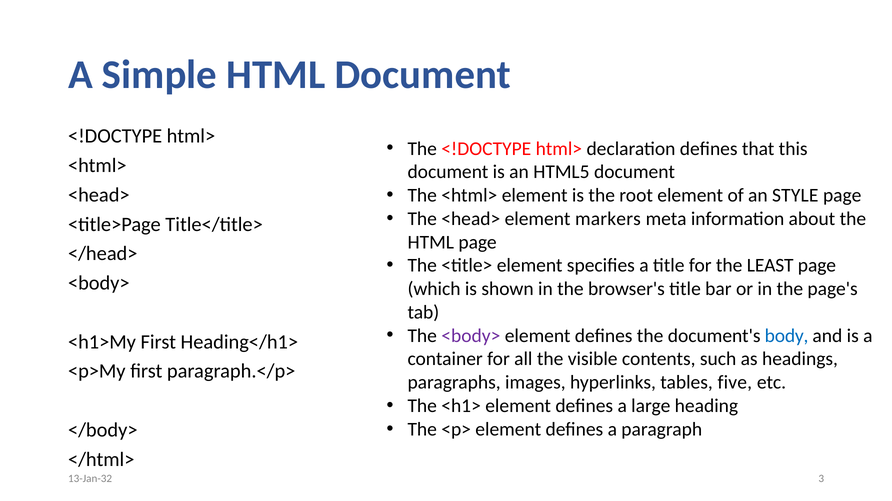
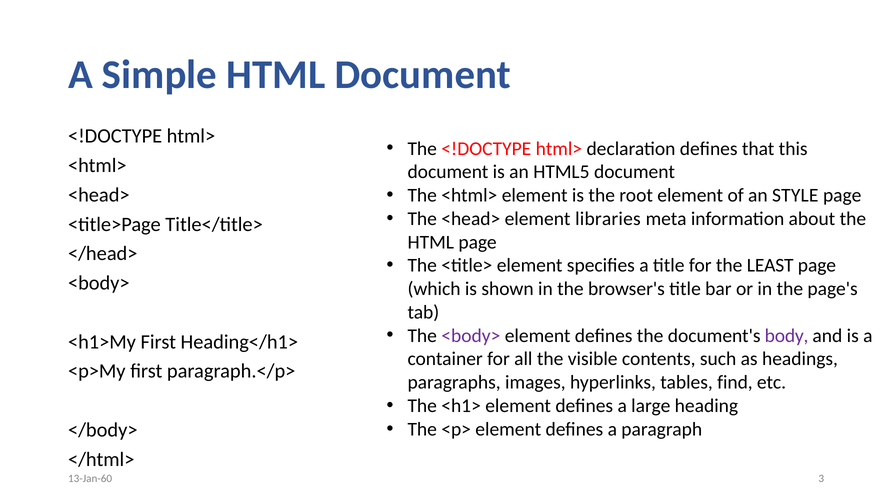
markers: markers -> libraries (608, 219)
body colour: blue -> purple (787, 336)
five: five -> find (735, 383)
13-Jan-32: 13-Jan-32 -> 13-Jan-60 (90, 479)
